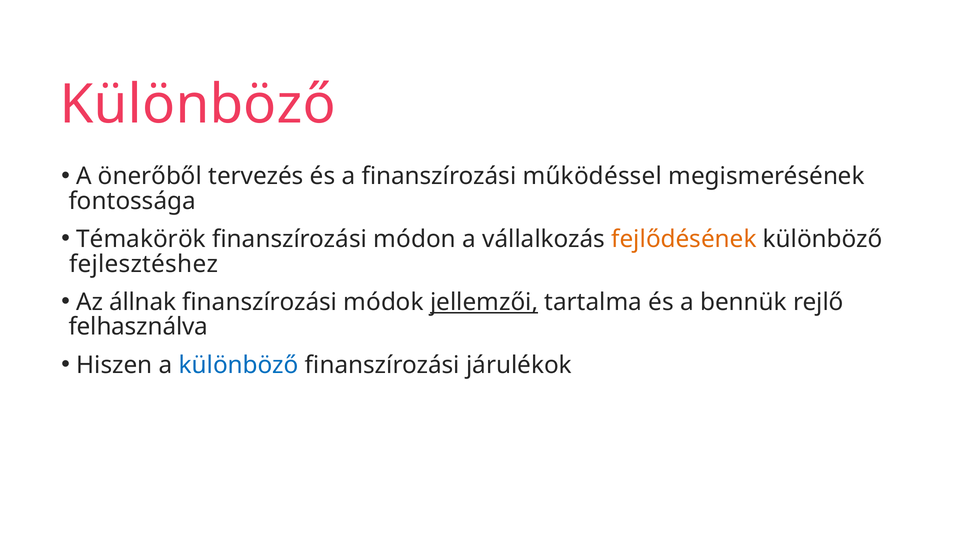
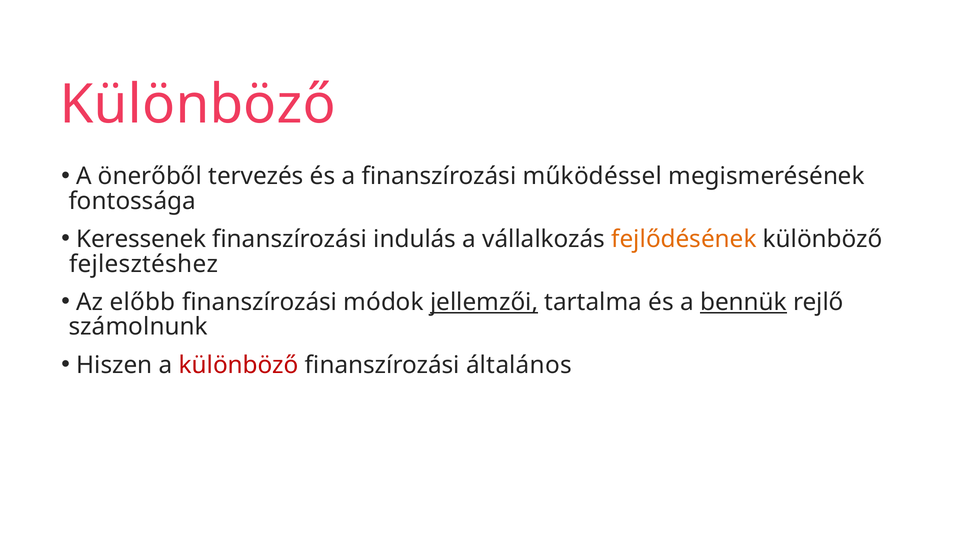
Témakörök: Témakörök -> Keressenek (141, 239)
módon: módon -> indulás (415, 239)
állnak: állnak -> előbb (143, 302)
bennük underline: none -> present (743, 302)
felhasználva: felhasználva -> számolnunk (138, 327)
különböző colour: blue -> red (239, 365)
járulékok: járulékok -> általános (519, 365)
